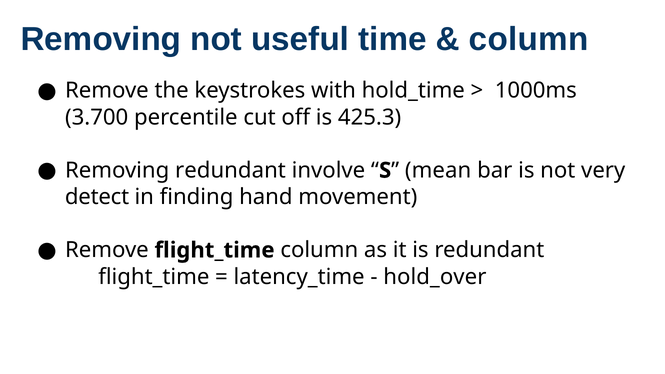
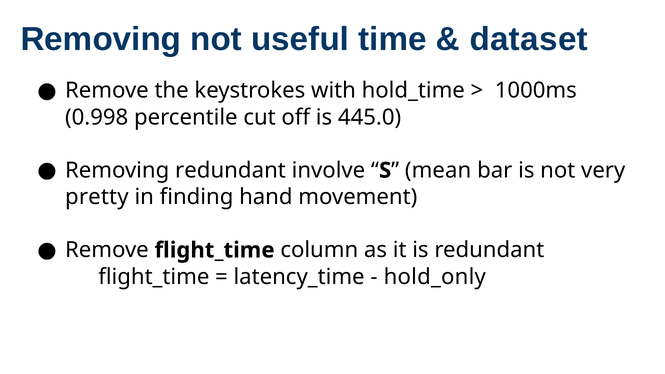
column: column -> dataset (529, 39)
3.700: 3.700 -> 0.998 (97, 117)
425.3: 425.3 -> 445.0 (370, 117)
detect: detect -> pretty (97, 197)
hold_over: hold_over -> hold_only (435, 277)
